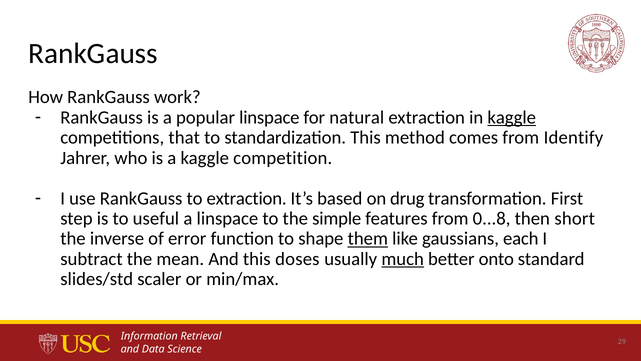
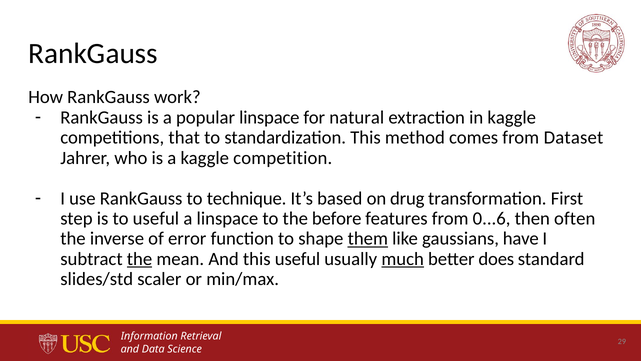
kaggle underline: present -> none (512, 117)
Identify: Identify -> Dataset (573, 138)
to extraction: extraction -> technique (247, 198)
simple: simple -> before (337, 218)
0...8: 0...8 -> 0...6 (492, 218)
short: short -> often (575, 218)
each: each -> have (521, 238)
the underline: none -> present (140, 259)
this doses: doses -> useful (298, 259)
onto: onto -> does (496, 259)
